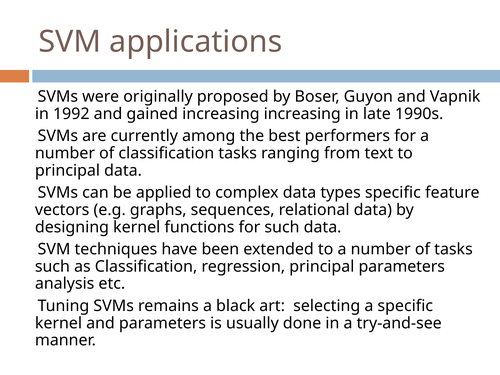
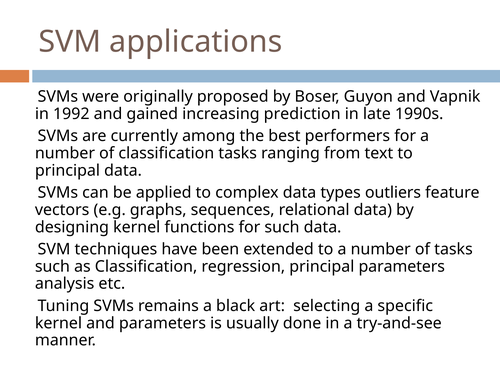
increasing increasing: increasing -> prediction (302, 114)
types specific: specific -> outliers (393, 193)
